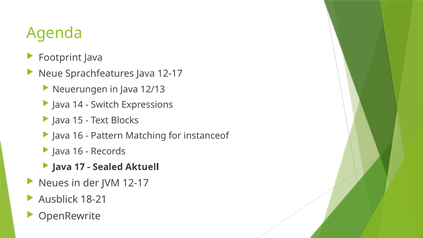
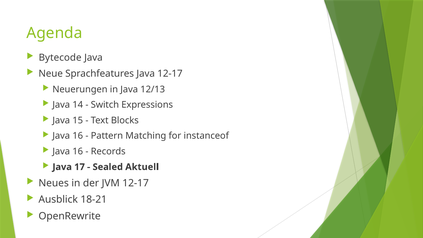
Footprint: Footprint -> Bytecode (60, 58)
